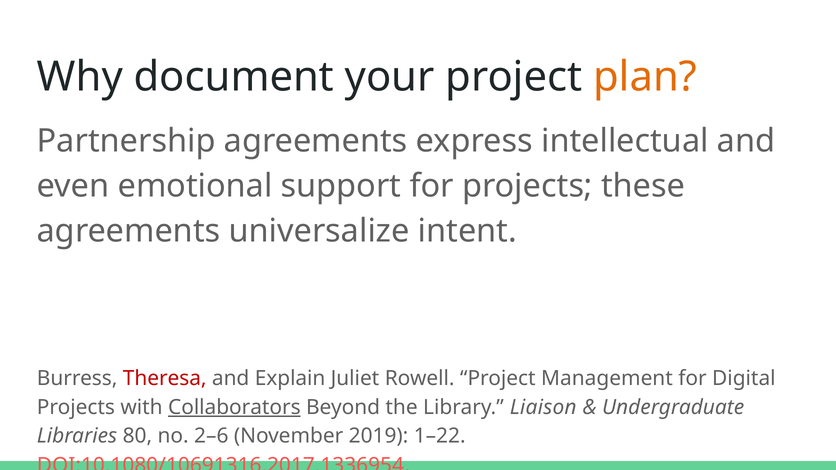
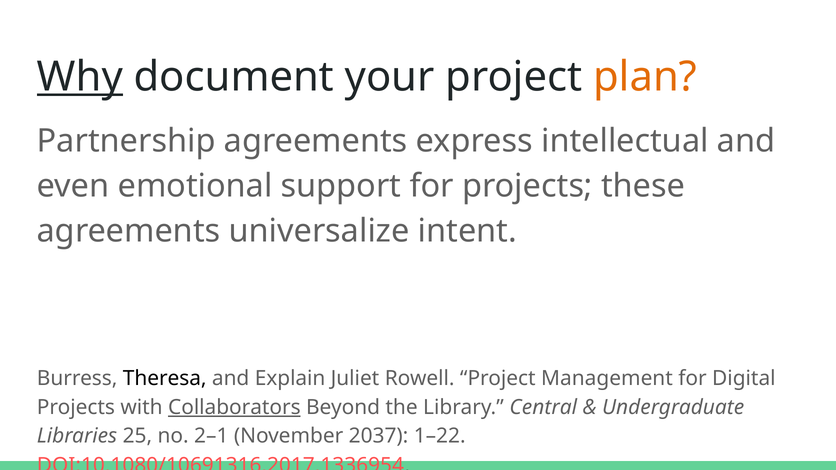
Why underline: none -> present (80, 77)
Theresa colour: red -> black (165, 379)
Liaison: Liaison -> Central (543, 407)
80: 80 -> 25 (137, 436)
2–6: 2–6 -> 2–1 (211, 436)
2019: 2019 -> 2037 (379, 436)
